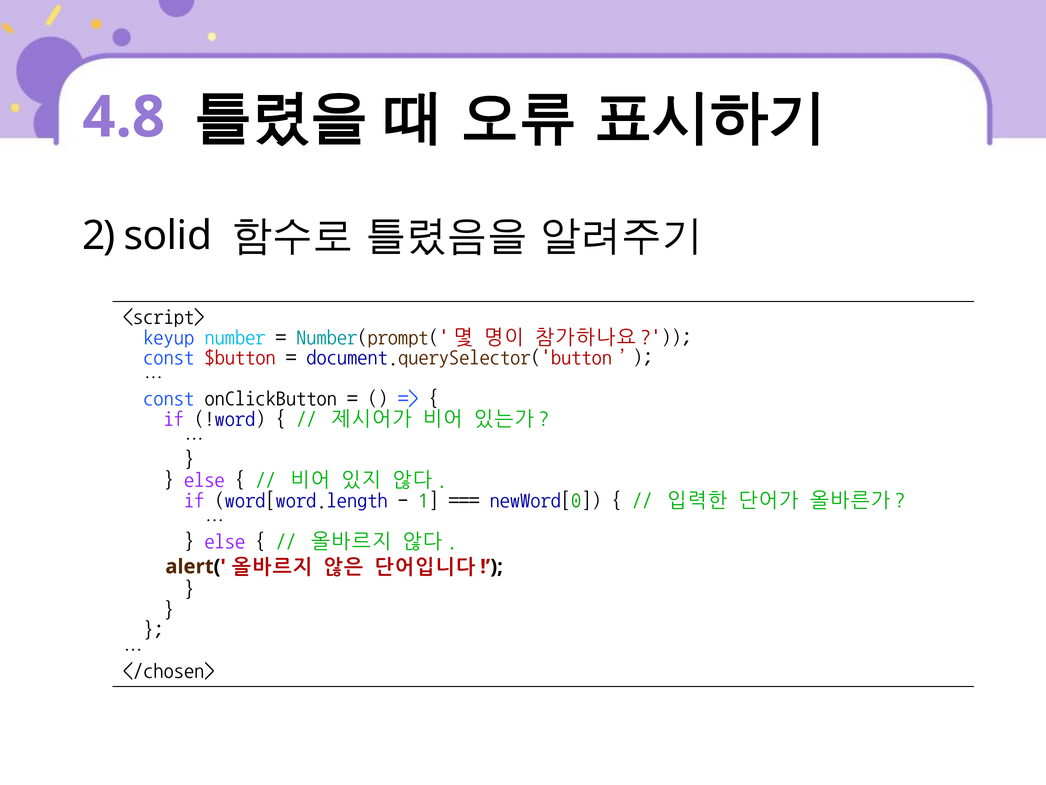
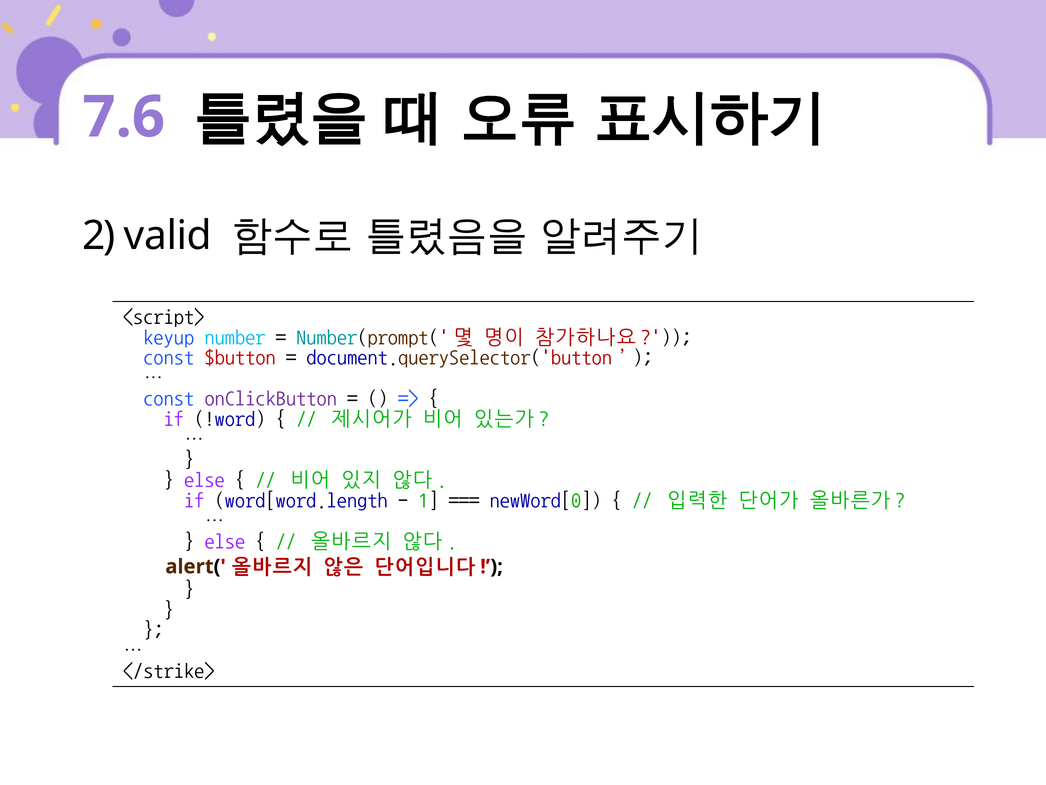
4.8: 4.8 -> 7.6 (124, 117)
solid: solid -> valid (168, 236)
onClickButton colour: black -> purple (271, 398)
</chosen>: </chosen> -> </strike> (169, 670)
